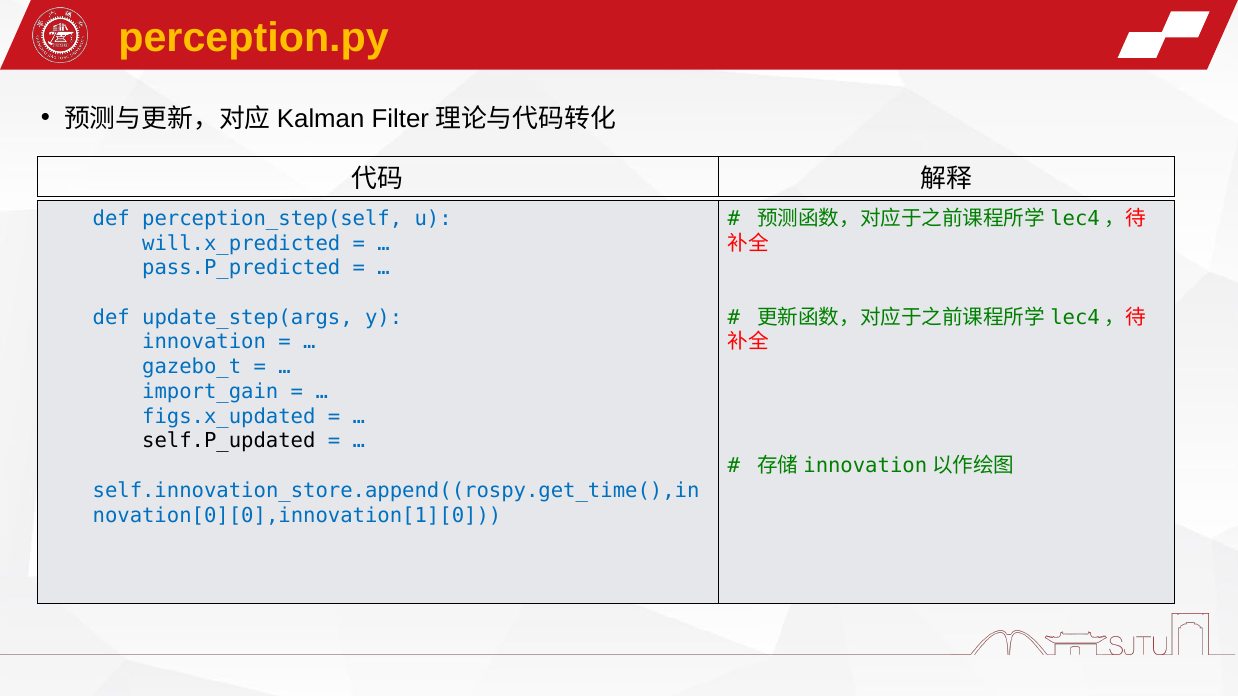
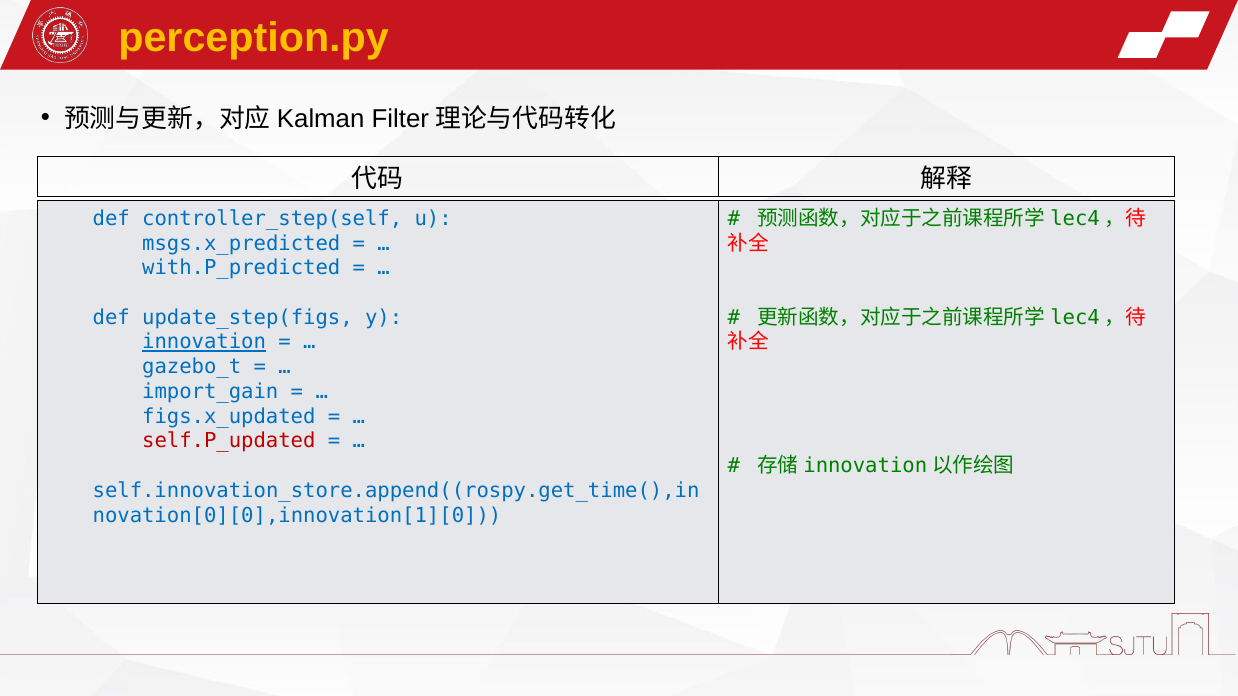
perception_step(self: perception_step(self -> controller_step(self (272, 219)
will.x_predicted: will.x_predicted -> msgs.x_predicted (241, 243)
pass.P_predicted: pass.P_predicted -> with.P_predicted (241, 268)
update_step(args: update_step(args -> update_step(figs (247, 318)
innovation underline: none -> present (204, 342)
self.P_updated colour: black -> red (229, 441)
